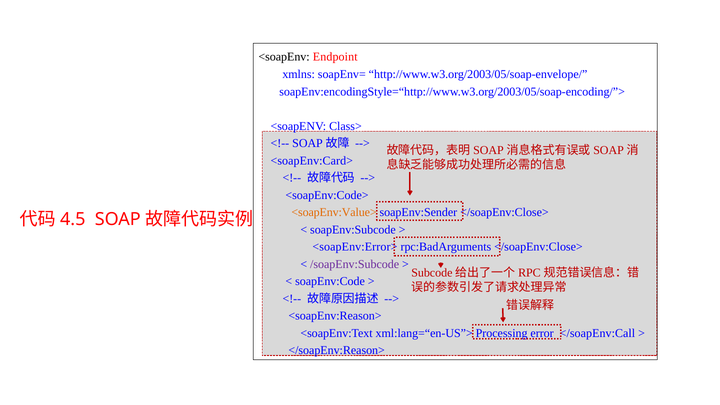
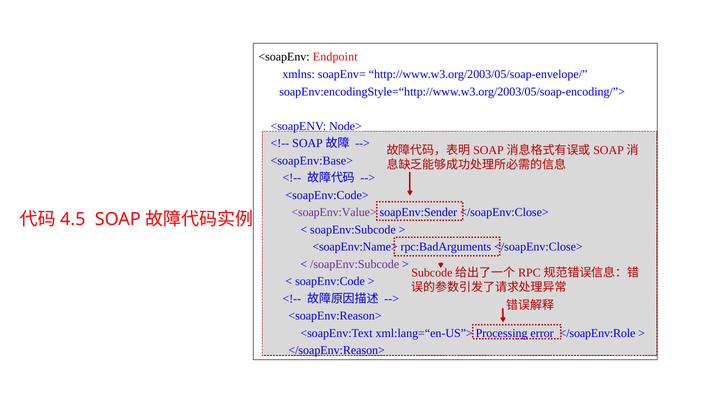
Class>: Class> -> Node> (345, 126)
<soapEnv:Card>: <soapEnv:Card> -> <soapEnv:Base> (312, 161)
<soapEnv:Value> colour: orange -> purple (334, 212)
<soapEnv:Error>: <soapEnv:Error> -> <soapEnv:Name> (355, 247)
</soapEnv:Call: </soapEnv:Call -> </soapEnv:Role (598, 333)
